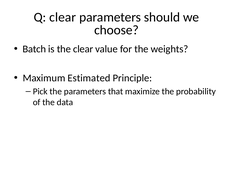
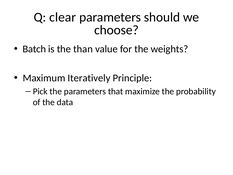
the clear: clear -> than (83, 49)
Estimated: Estimated -> Iteratively (89, 78)
